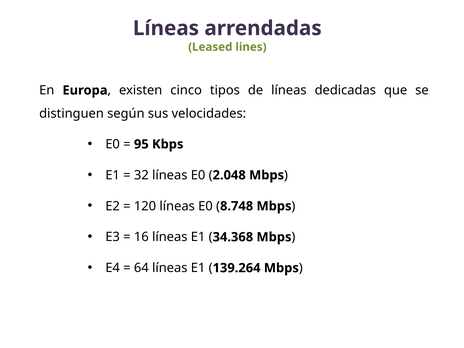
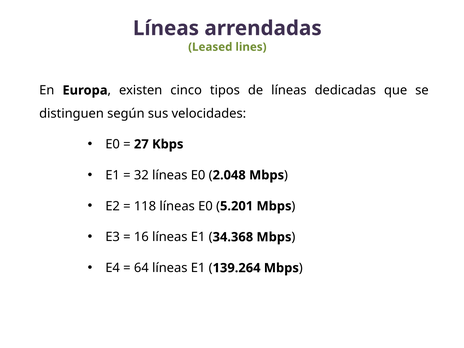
95: 95 -> 27 (141, 144)
120: 120 -> 118 (145, 206)
8.748: 8.748 -> 5.201 (237, 206)
